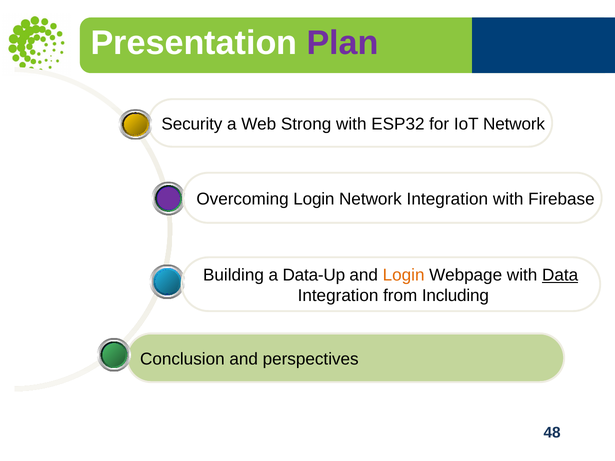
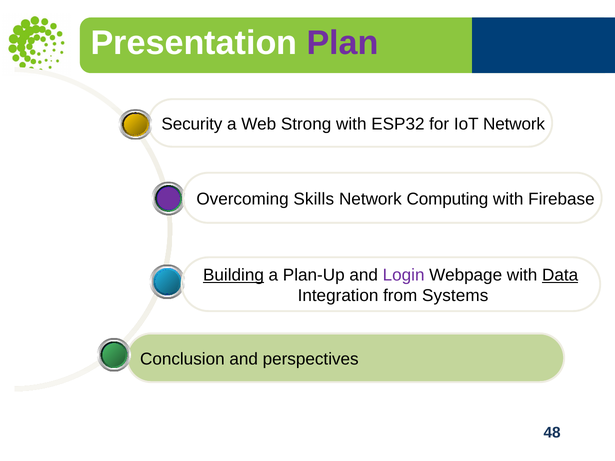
Overcoming Login: Login -> Skills (314, 199)
Network Integration: Integration -> Computing (447, 199)
Building underline: none -> present (233, 275)
Data-Up: Data-Up -> Plan-Up (314, 275)
Login colour: orange -> purple (404, 275)
Including: Including -> Systems (455, 296)
